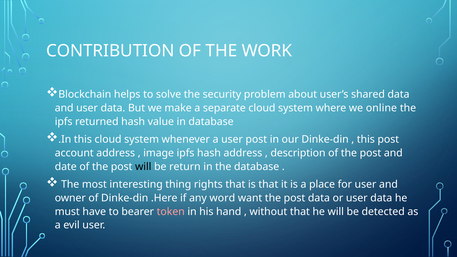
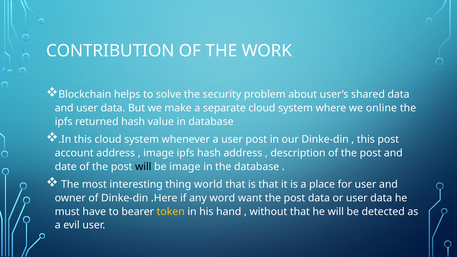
be return: return -> image (185, 167)
rights: rights -> world (208, 184)
token colour: pink -> yellow (171, 212)
